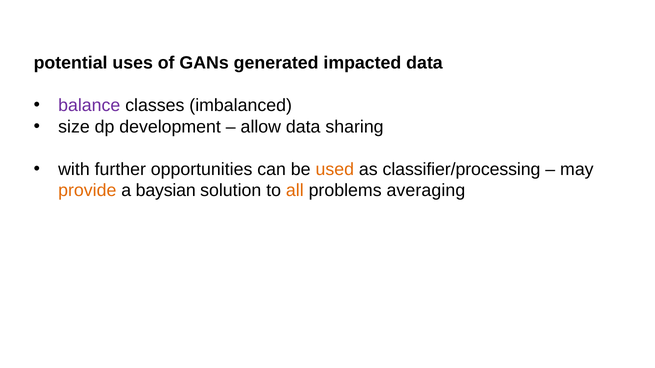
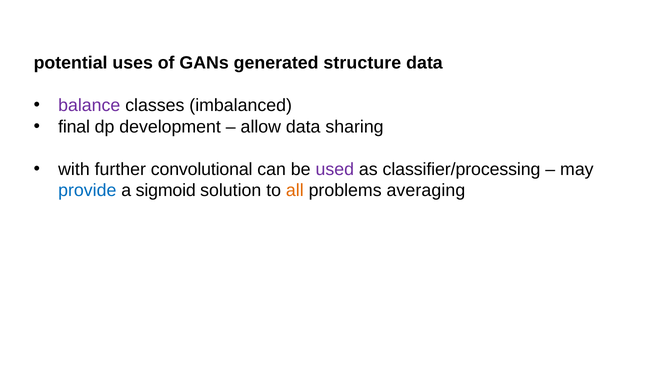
impacted: impacted -> structure (362, 63)
size: size -> final (74, 127)
opportunities: opportunities -> convolutional (202, 169)
used colour: orange -> purple (335, 169)
provide colour: orange -> blue (87, 191)
baysian: baysian -> sigmoid (166, 191)
